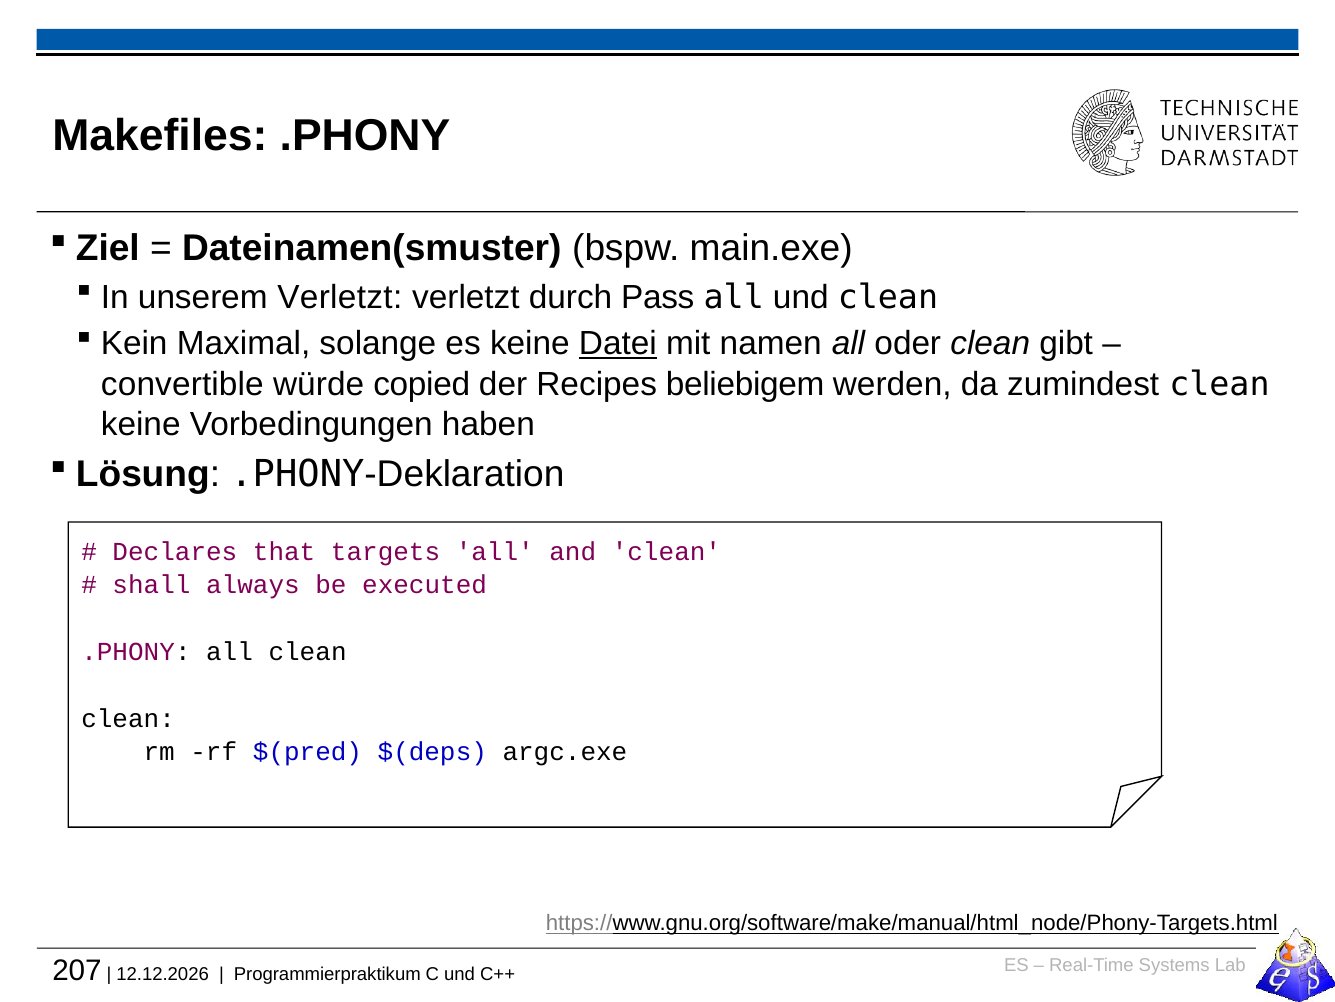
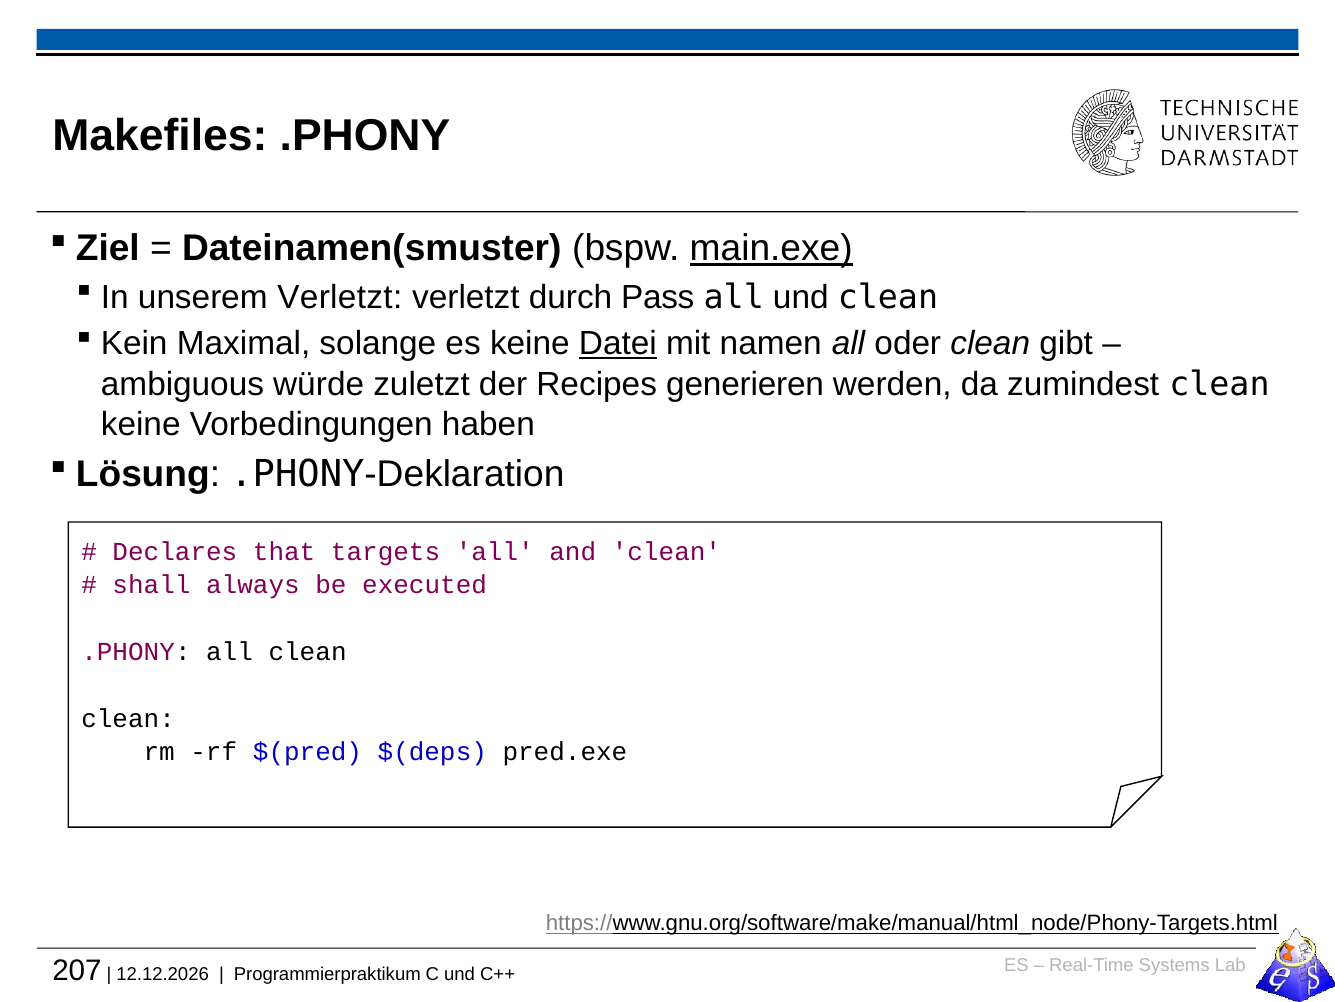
main.exe underline: none -> present (771, 248)
convertible: convertible -> ambiguous (182, 384)
copied: copied -> zuletzt (422, 384)
beliebigem: beliebigem -> generieren (745, 384)
argc.exe: argc.exe -> pred.exe (565, 752)
